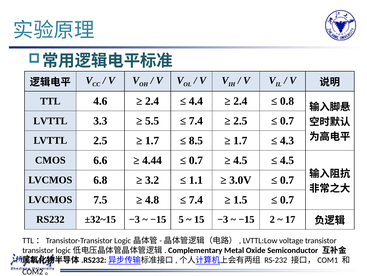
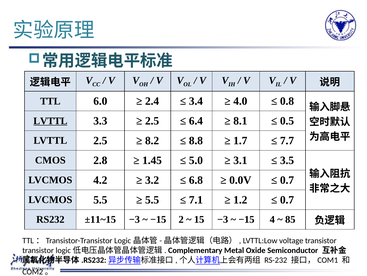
4.6: 4.6 -> 6.0 (100, 101)
4.4: 4.4 -> 3.4 (196, 101)
2.4: 2.4 -> 4.0 (240, 101)
LVTTL underline: none -> present (50, 121)
5.5: 5.5 -> 2.5 (152, 121)
7.4: 7.4 -> 6.4 (196, 121)
2.5: 2.5 -> 8.1 (240, 121)
0.7: 0.7 -> 0.5 (287, 121)
1.7: 1.7 -> 8.2 (152, 140)
8.5: 8.5 -> 8.8 (196, 140)
4.3: 4.3 -> 7.7 (287, 140)
6.6: 6.6 -> 2.8 (100, 160)
4.44: 4.44 -> 1.45 (152, 160)
0.7: 0.7 -> 5.0 (196, 160)
4.5: 4.5 -> 3.1 (240, 160)
4.5: 4.5 -> 3.5 (287, 160)
6.8: 6.8 -> 4.2 (100, 180)
1.1: 1.1 -> 6.8 (196, 180)
3.0V: 3.0V -> 0.0V (240, 180)
LVCMOS 7.5: 7.5 -> 5.5 (100, 199)
4.8: 4.8 -> 5.5 (152, 199)
7.4: 7.4 -> 7.1 (196, 199)
1.5: 1.5 -> 1.2 (240, 199)
±32~15: ±32~15 -> ±11~15 (100, 219)
5: 5 -> 2 (181, 219)
2: 2 -> 4 (272, 219)
17: 17 -> 85 (290, 219)
